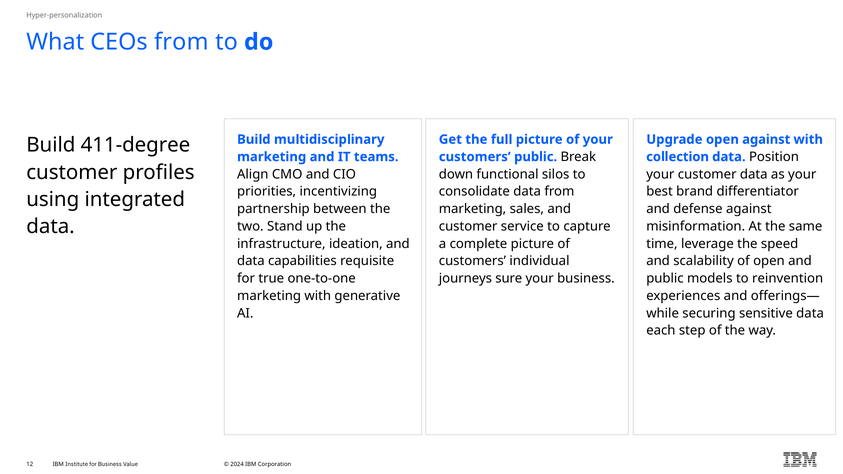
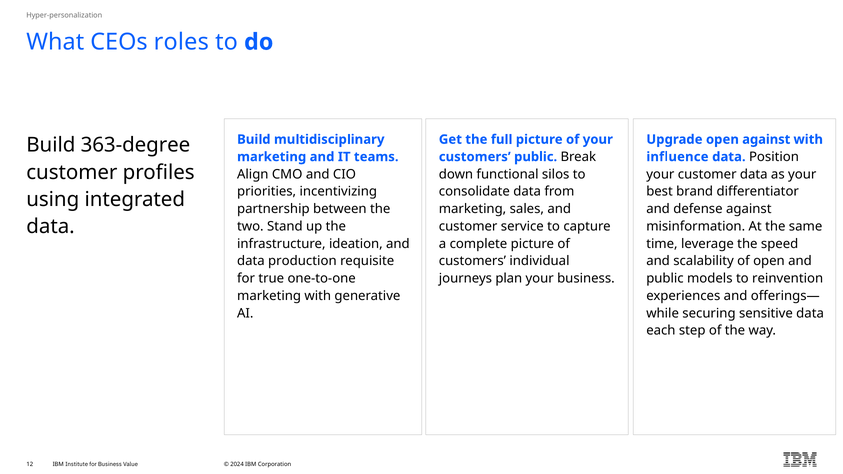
CEOs from: from -> roles (181, 42)
411-degree: 411-degree -> 363-degree (135, 145)
collection: collection -> influence (677, 157)
capabilities: capabilities -> production (302, 261)
sure: sure -> plan (509, 279)
